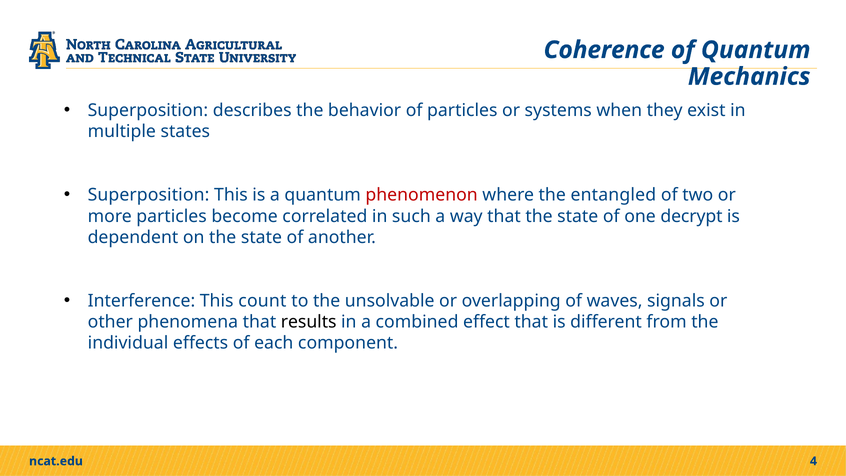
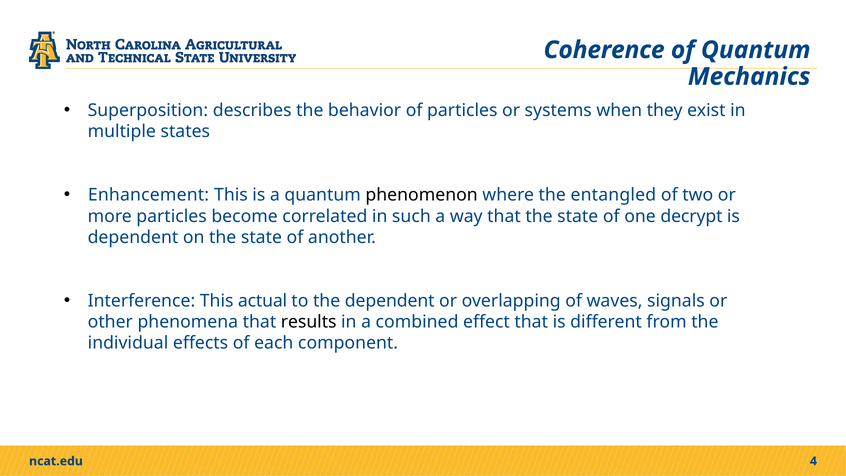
Superposition: Superposition -> Enhancement (149, 195)
phenomenon colour: red -> black (422, 195)
count: count -> actual (263, 301)
the unsolvable: unsolvable -> dependent (390, 301)
